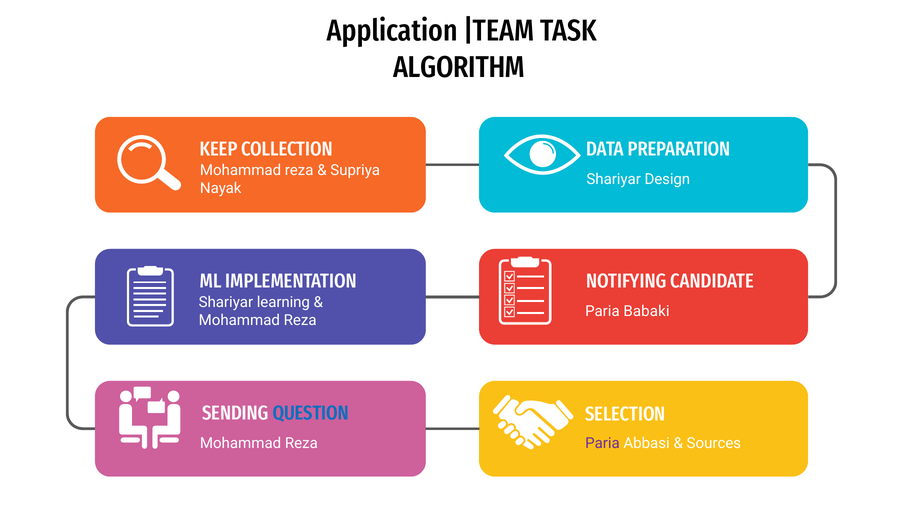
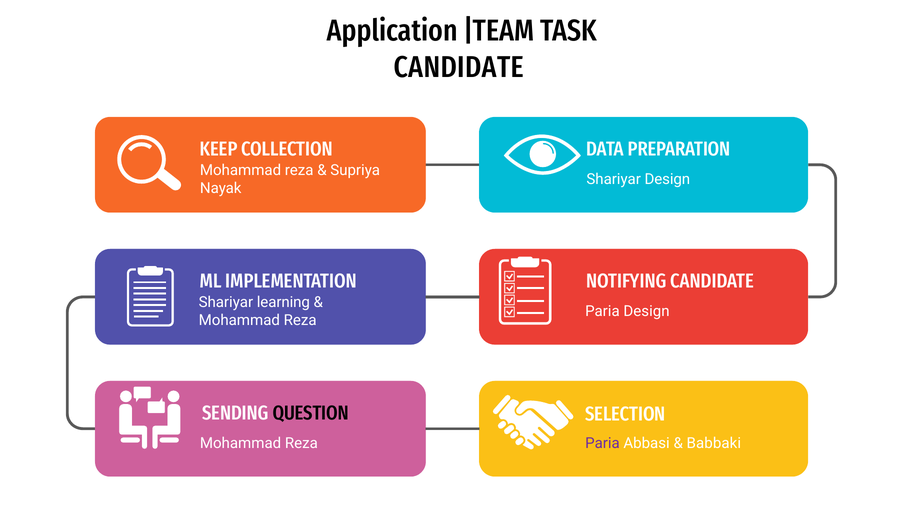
ALGORITHM: ALGORITHM -> CANDIDATE (459, 67)
Paria Babaki: Babaki -> Design (647, 311)
QUESTION colour: blue -> black (311, 413)
Sources: Sources -> Babbaki (714, 443)
